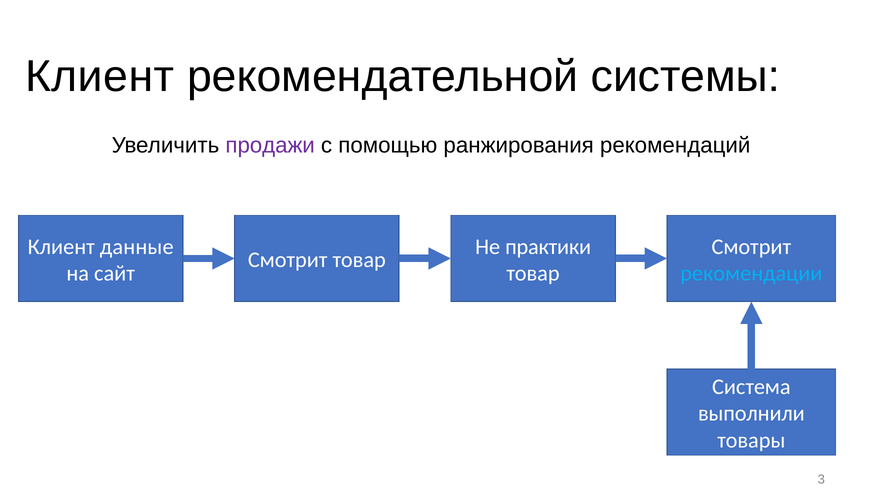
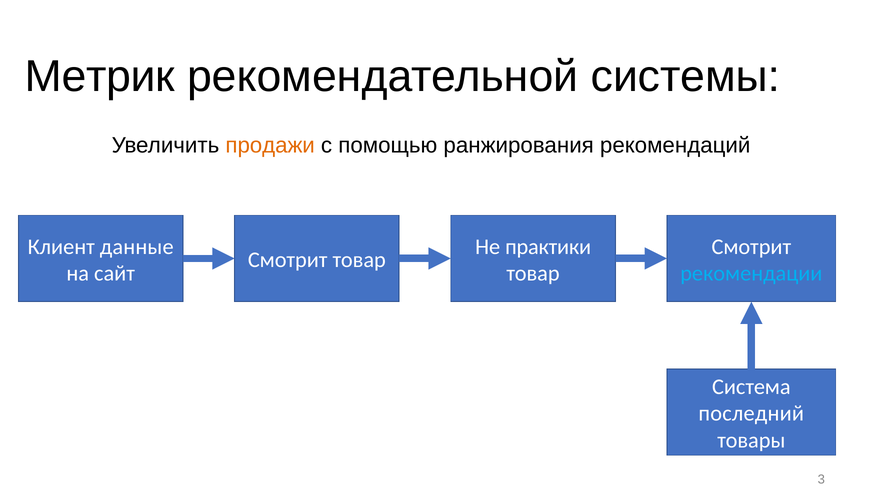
Клиент: Клиент -> Метрик (100, 76)
продажи colour: purple -> orange (270, 145)
выполнили: выполнили -> последний (751, 414)
